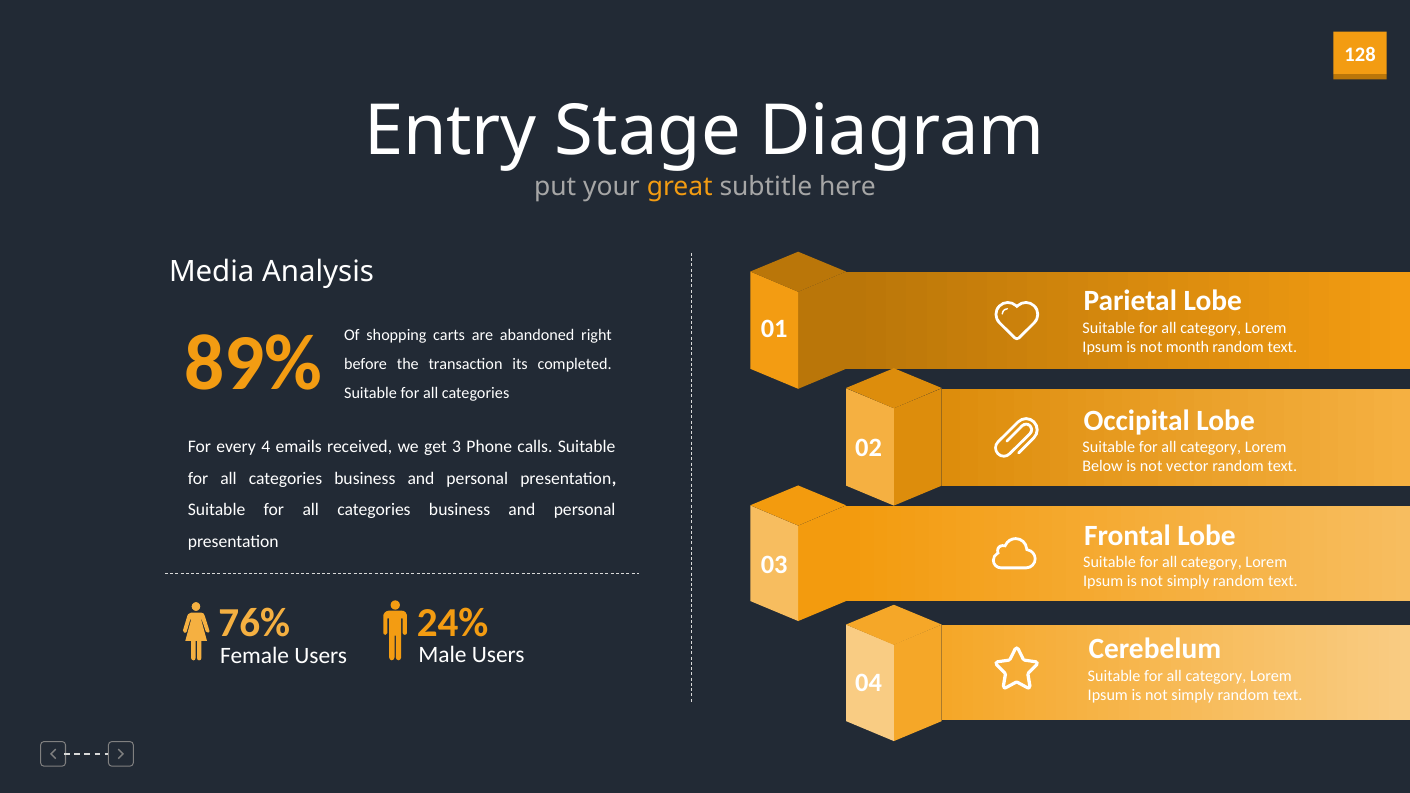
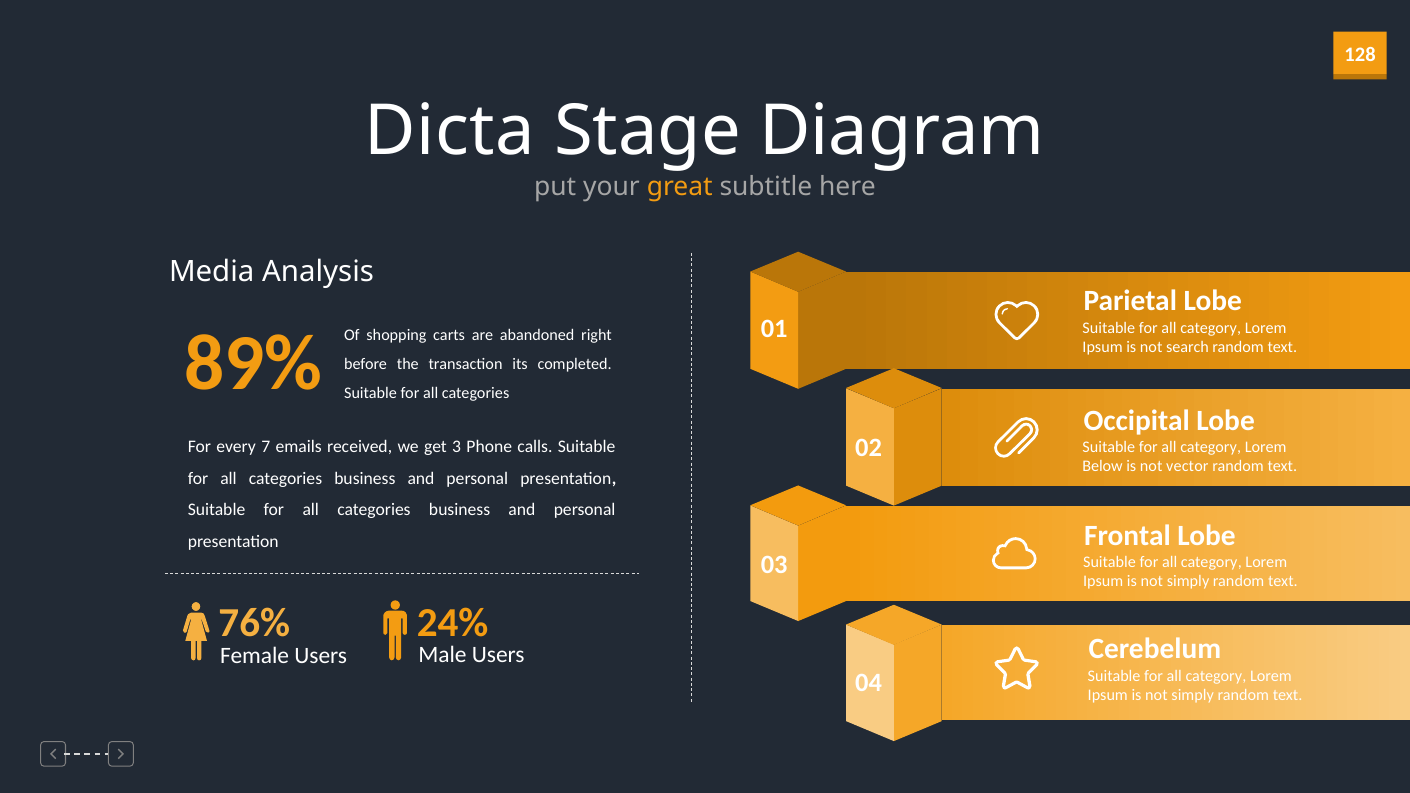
Entry: Entry -> Dicta (450, 131)
month: month -> search (1187, 348)
4: 4 -> 7 (266, 447)
